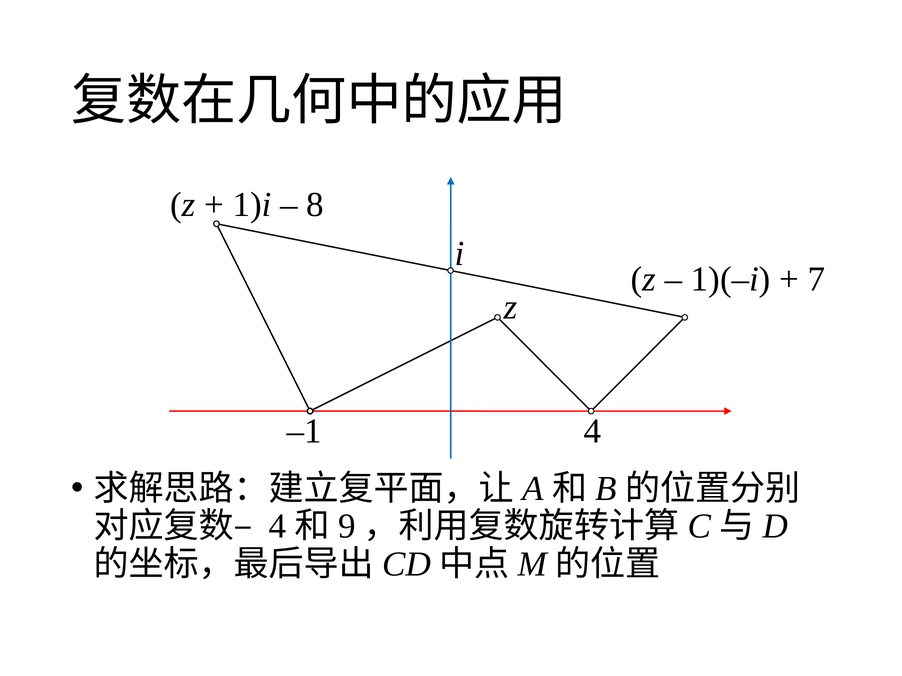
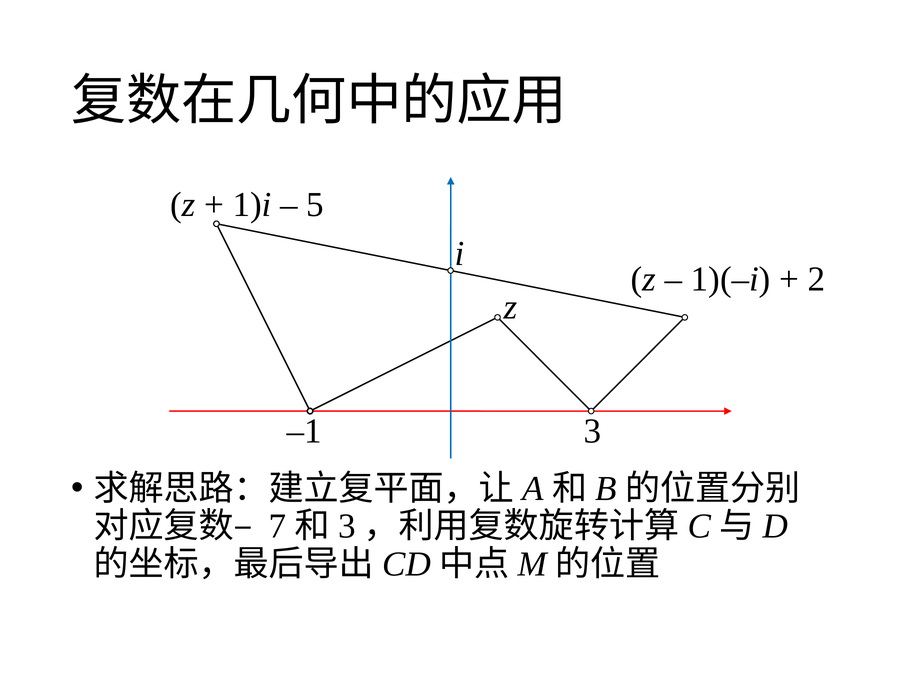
8: 8 -> 5 (315, 205)
7: 7 -> 2 (816, 279)
–1 4: 4 -> 3 (593, 432)
4: 4 -> 7 (277, 527)
9: 9 -> 3 (347, 527)
